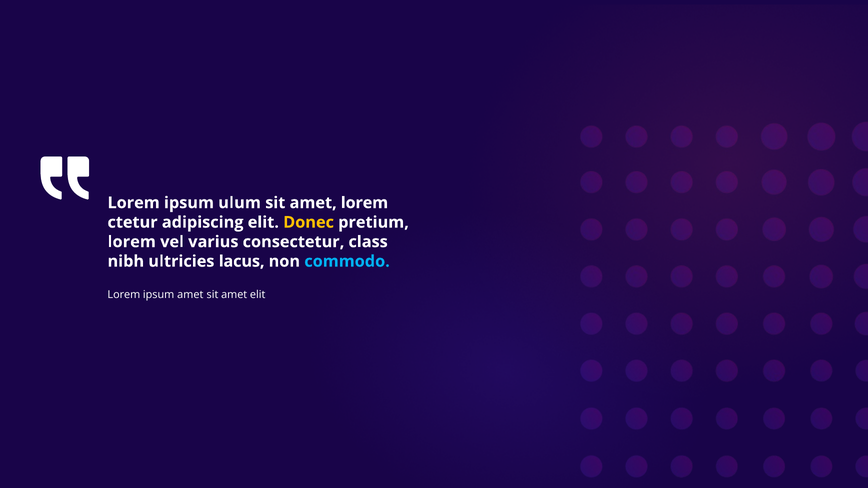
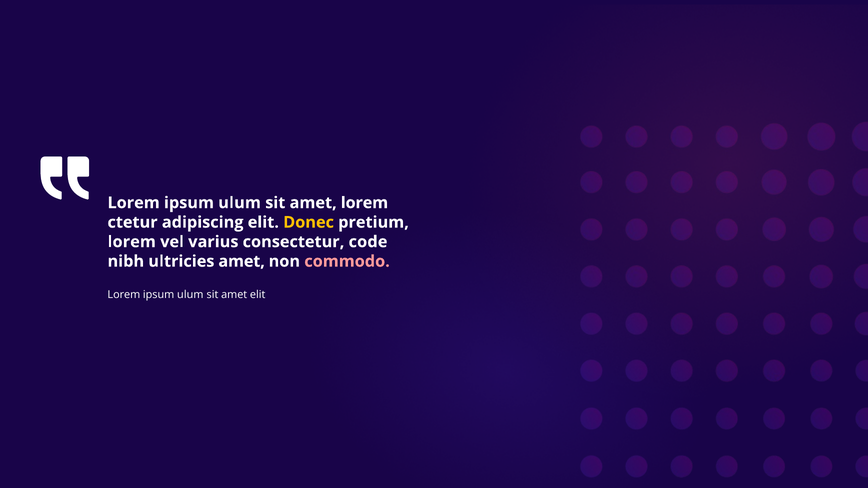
class: class -> code (368, 242)
ultricies lacus: lacus -> amet (242, 261)
commodo colour: light blue -> pink (347, 261)
amet: amet -> ulum (190, 295)
